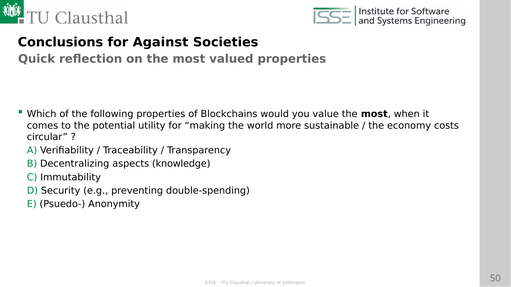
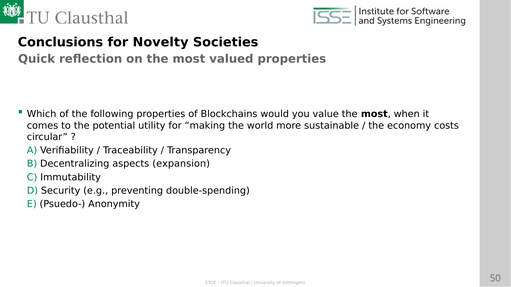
Against: Against -> Novelty (161, 42)
knowledge: knowledge -> expansion (181, 164)
